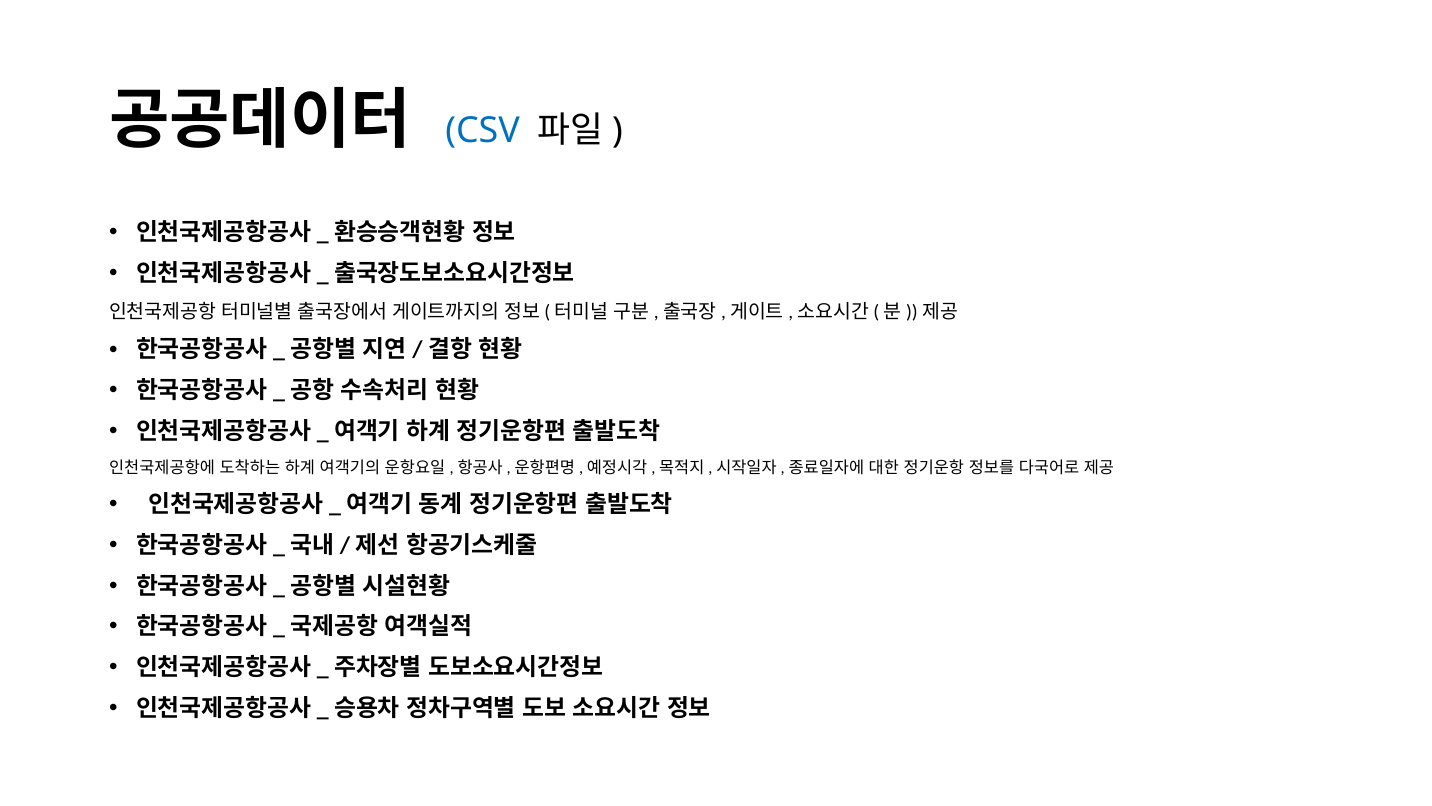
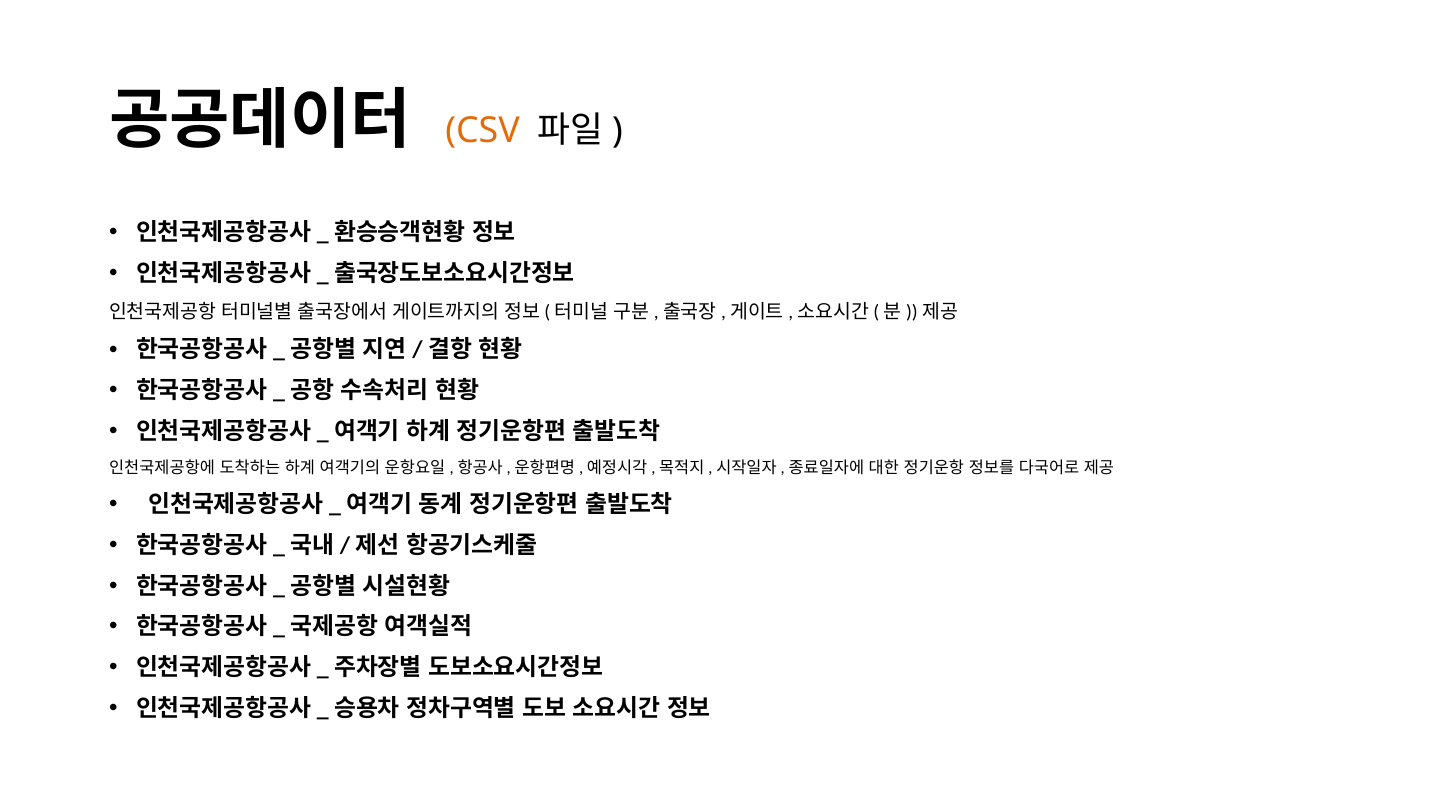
CSV colour: blue -> orange (483, 130)
